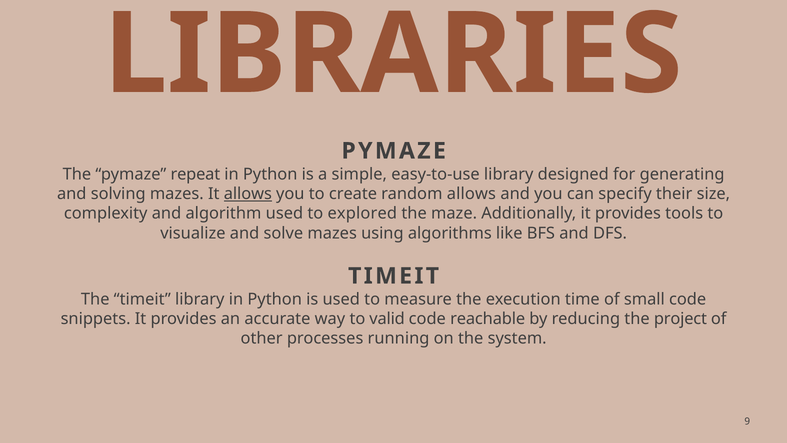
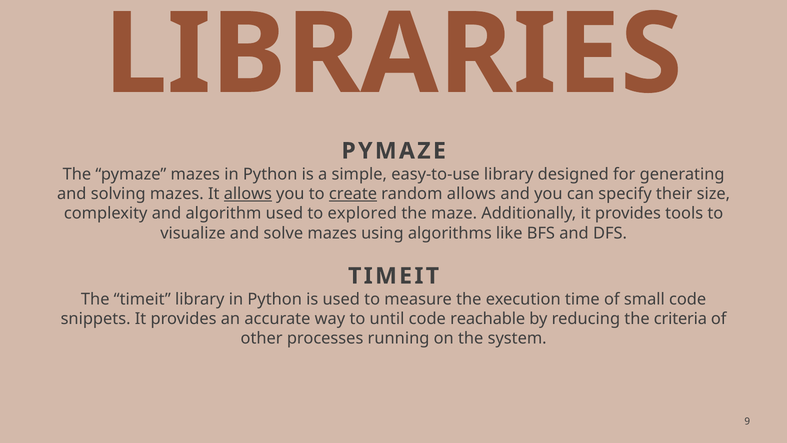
pymaze repeat: repeat -> mazes (195, 174)
create underline: none -> present (353, 194)
valid: valid -> until (387, 319)
project: project -> criteria (680, 319)
